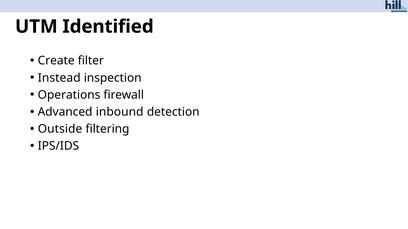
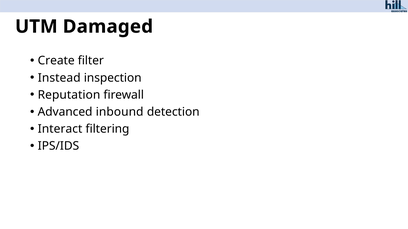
Identified: Identified -> Damaged (108, 27)
Operations: Operations -> Reputation (69, 95)
Outside: Outside -> Interact (60, 129)
